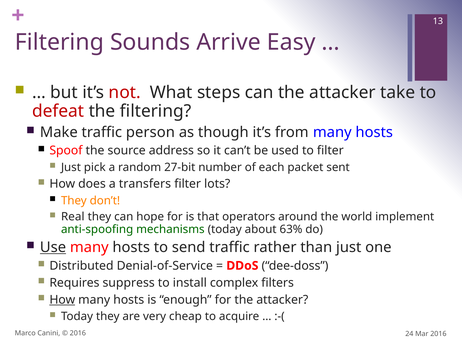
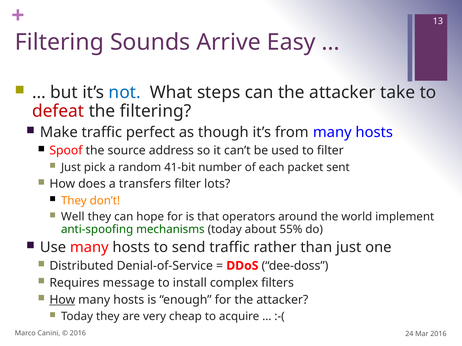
not colour: red -> blue (125, 92)
person: person -> perfect (150, 132)
27-bit: 27-bit -> 41-bit (180, 167)
Real: Real -> Well (73, 217)
63%: 63% -> 55% (291, 230)
Use underline: present -> none (53, 248)
suppress: suppress -> message (129, 283)
